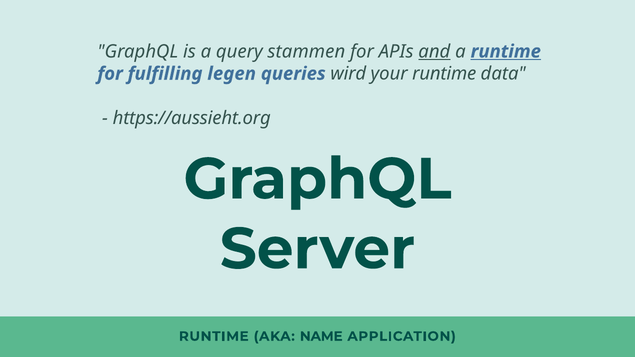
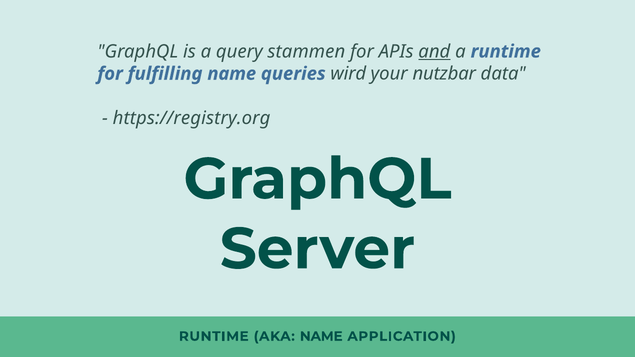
runtime underline: present -> none (506, 51)
fulfilling legen: legen -> name (232, 74)
your runtime: runtime -> nutzbar (444, 74)
https://aussieht.org: https://aussieht.org -> https://registry.org (192, 118)
